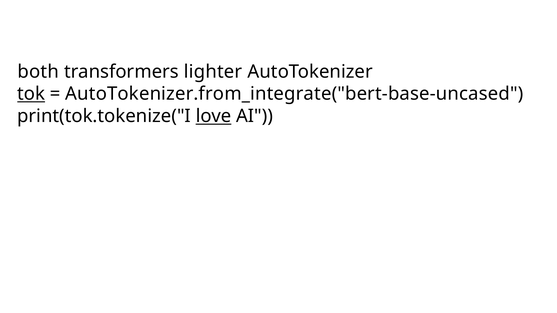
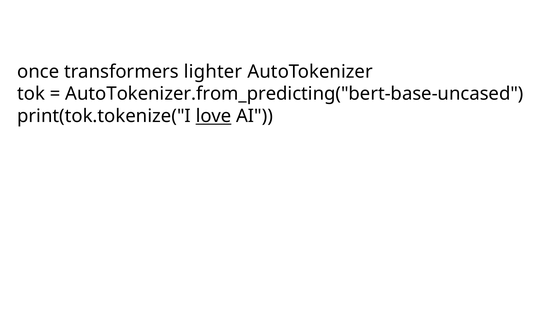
both: both -> once (38, 72)
tok underline: present -> none (31, 94)
AutoTokenizer.from_integrate("bert-base-uncased: AutoTokenizer.from_integrate("bert-base-uncased -> AutoTokenizer.from_predicting("bert-base-uncased (294, 94)
